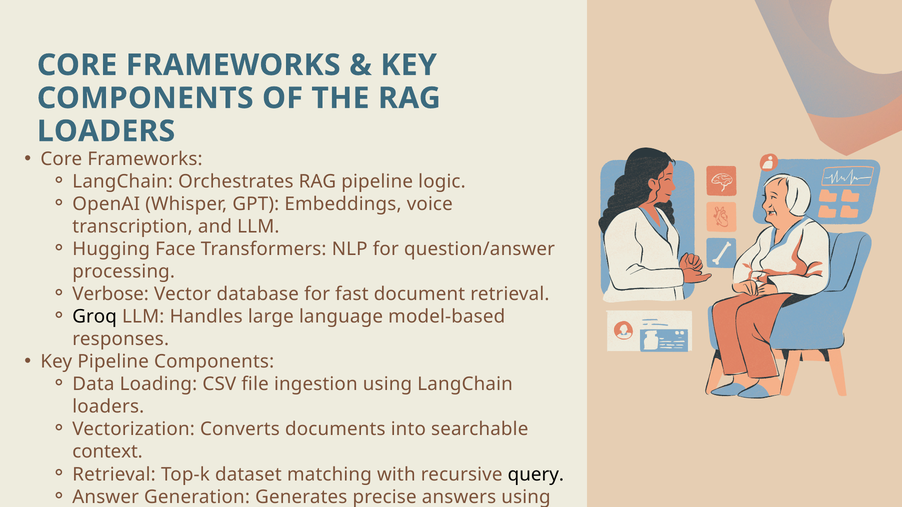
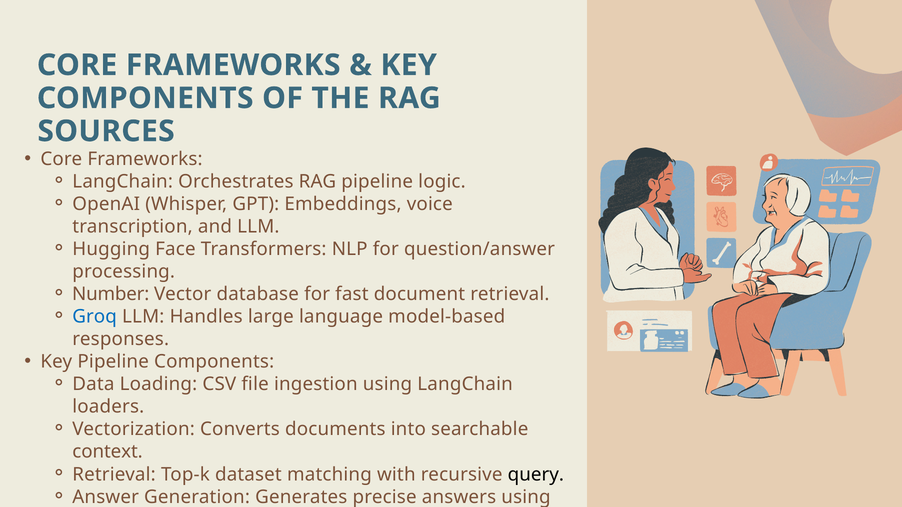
LOADERS: LOADERS -> SOURCES (106, 131)
Verbose: Verbose -> Number (111, 294)
Groq colour: black -> blue (95, 317)
